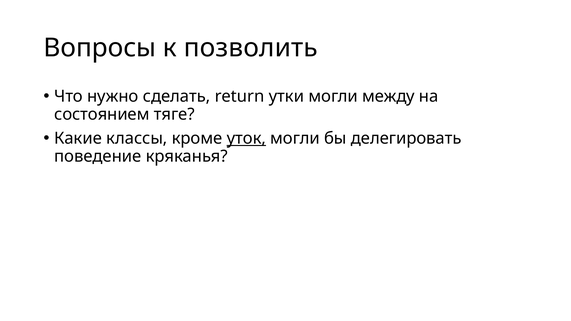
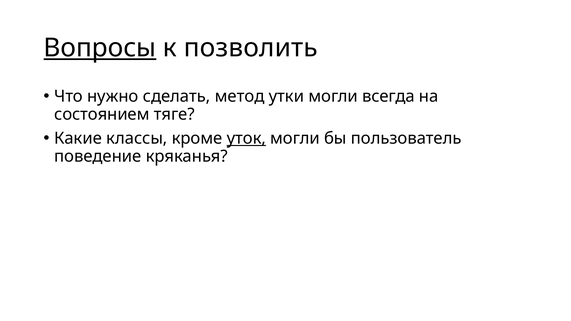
Вопросы underline: none -> present (100, 48)
return: return -> метод (240, 97)
между: между -> всегда (389, 97)
делегировать: делегировать -> пользователь (406, 138)
